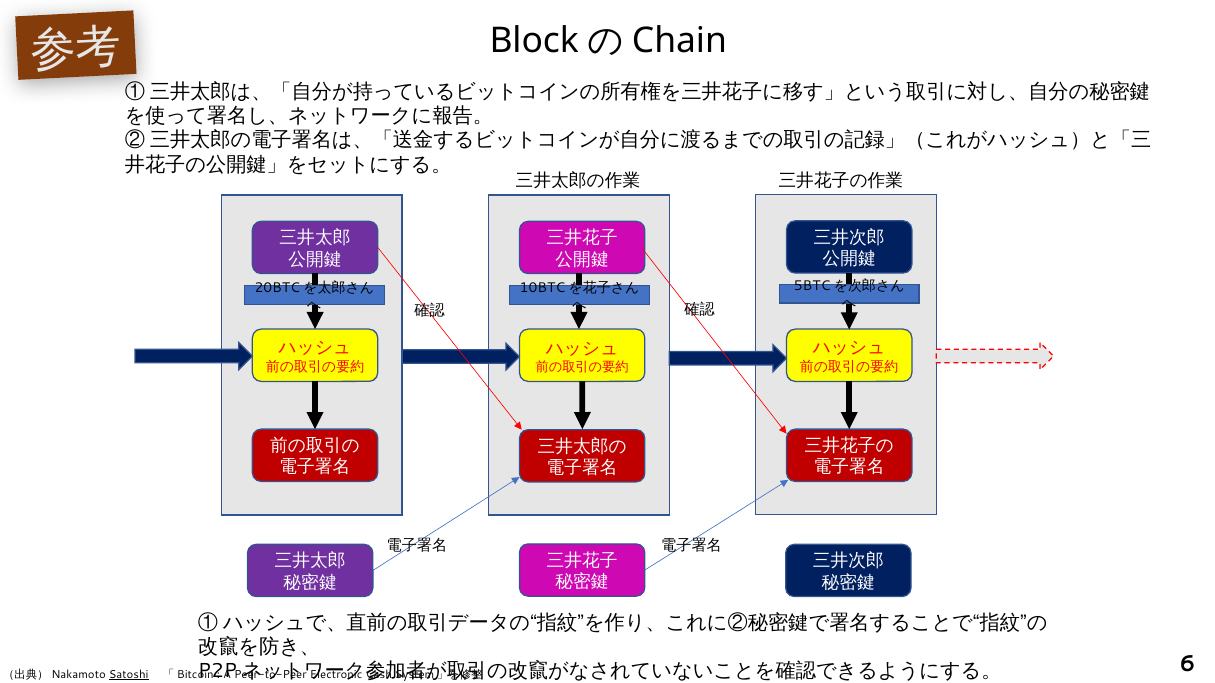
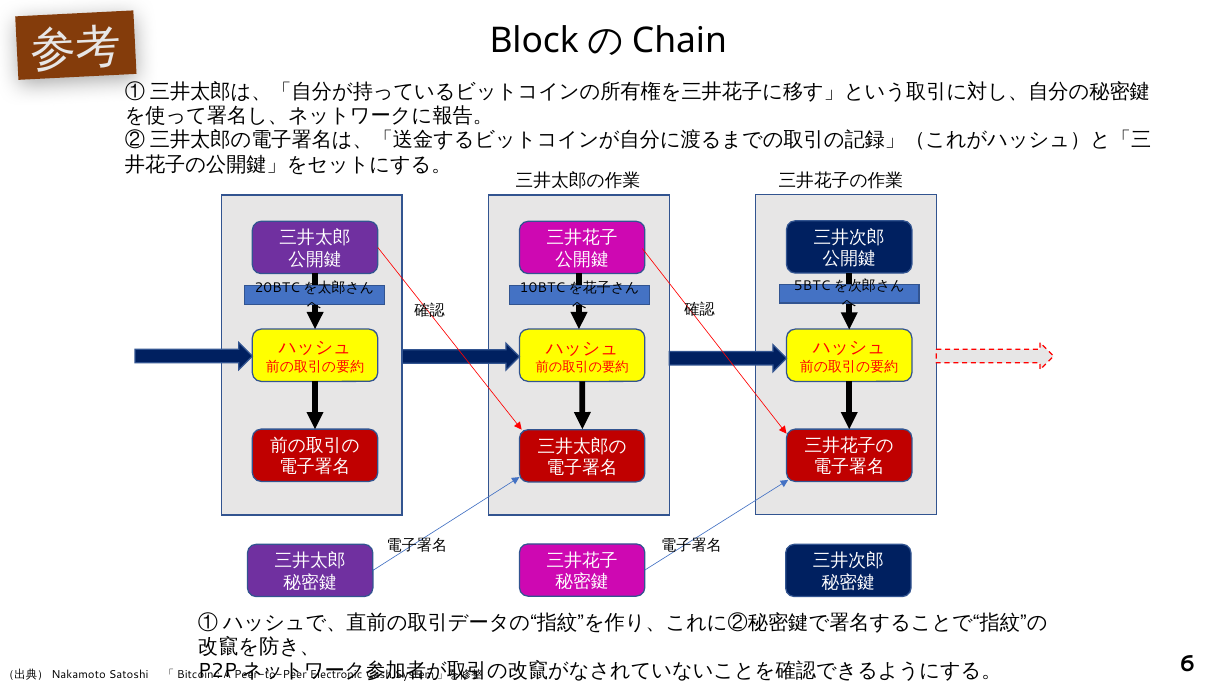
Satoshi underline: present -> none (129, 675)
